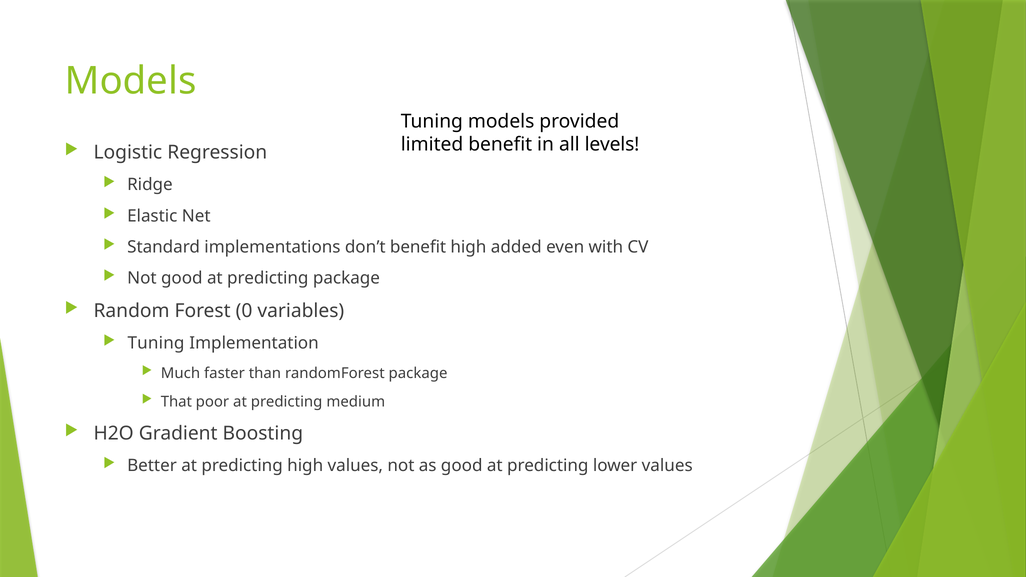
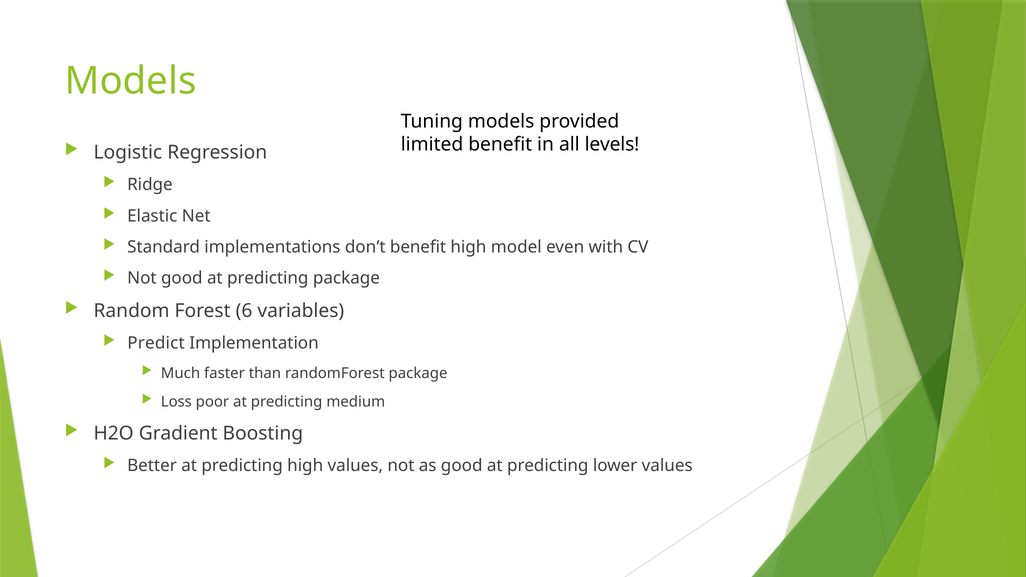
added: added -> model (516, 247)
0: 0 -> 6 (244, 311)
Tuning: Tuning -> Predict (156, 343)
That: That -> Loss (176, 402)
